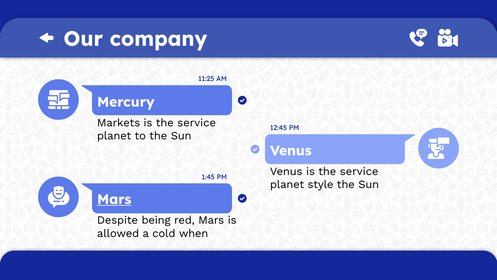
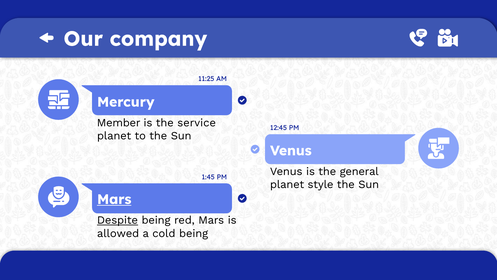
Markets: Markets -> Member (119, 123)
Venus is the service: service -> general (359, 171)
Despite underline: none -> present (117, 220)
cold when: when -> being (194, 233)
